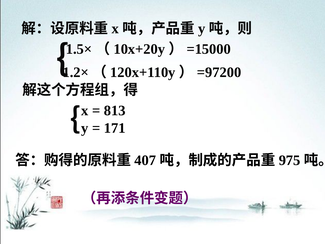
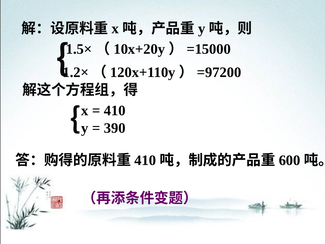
813: 813 -> 410 (115, 111)
171: 171 -> 390 (115, 128)
407: 407 -> 410 (145, 160)
975: 975 -> 600 (290, 160)
